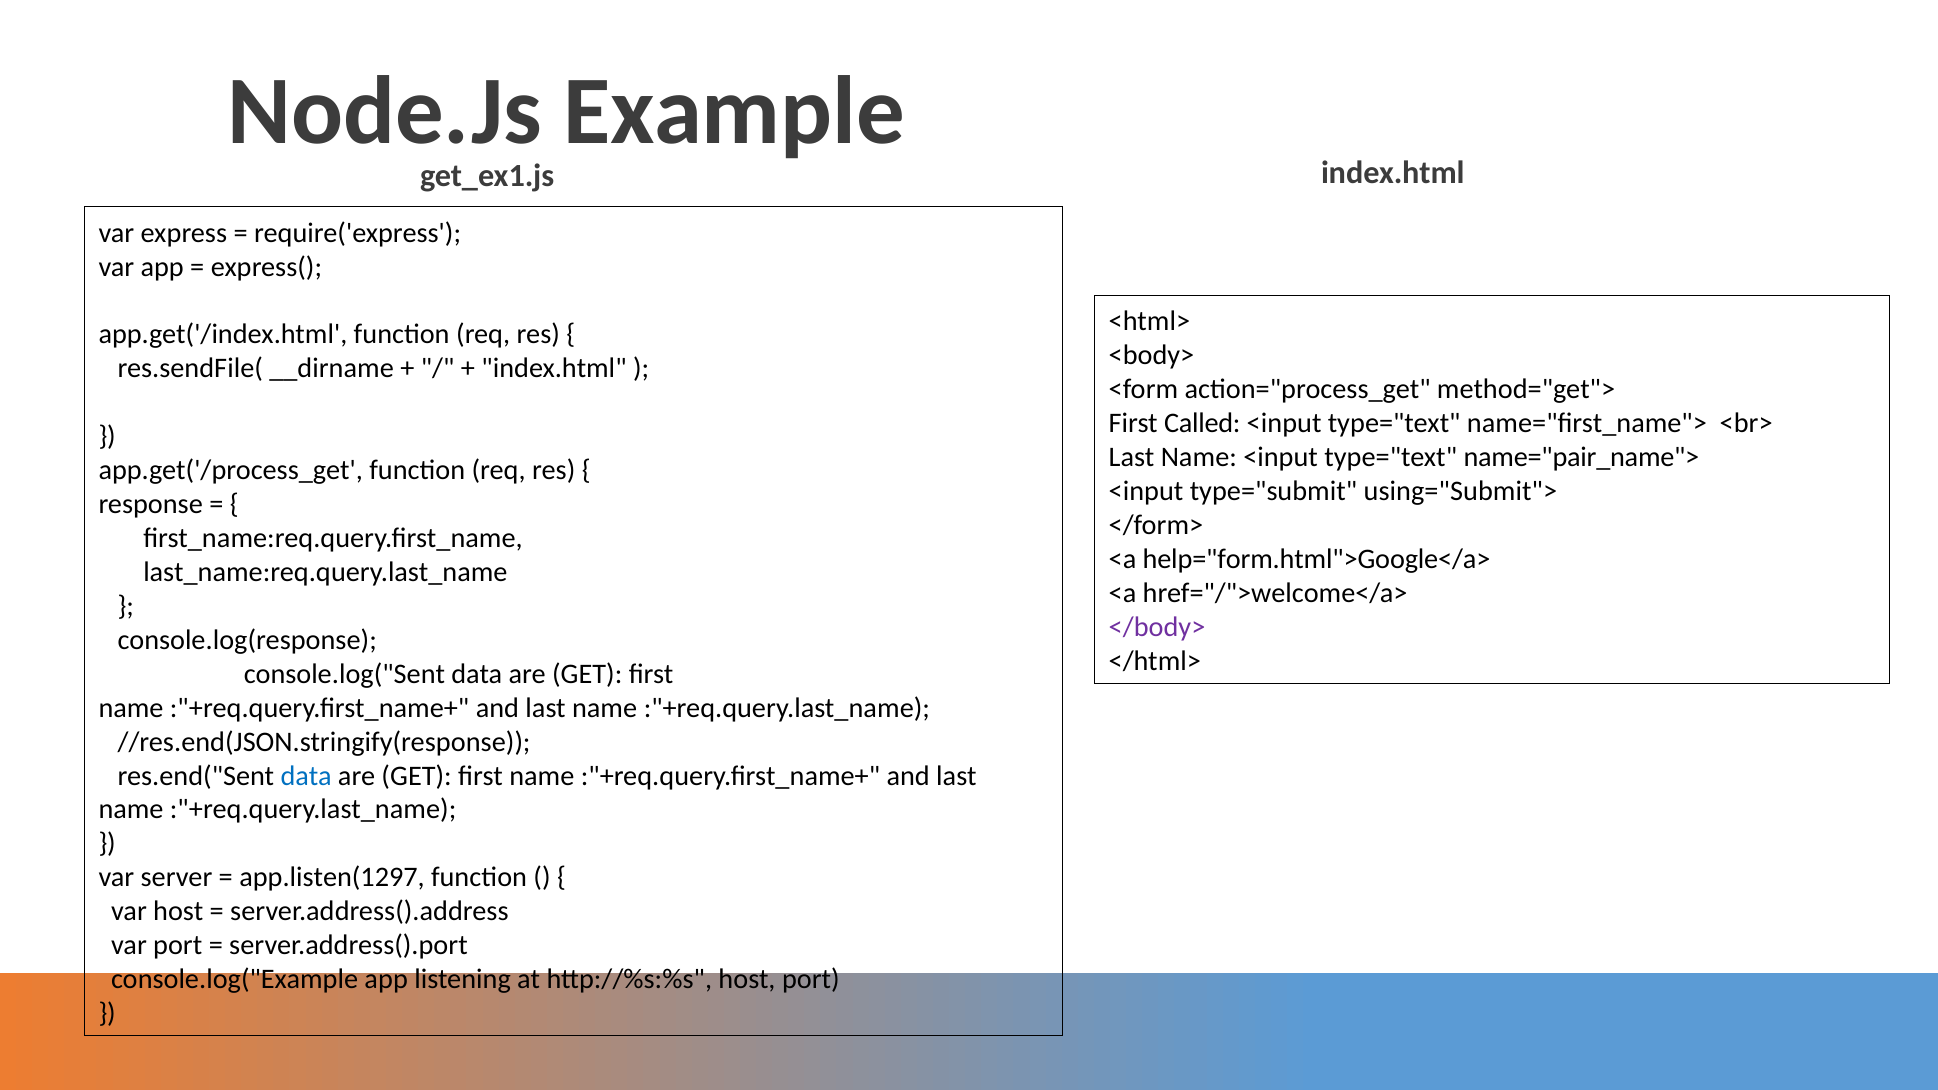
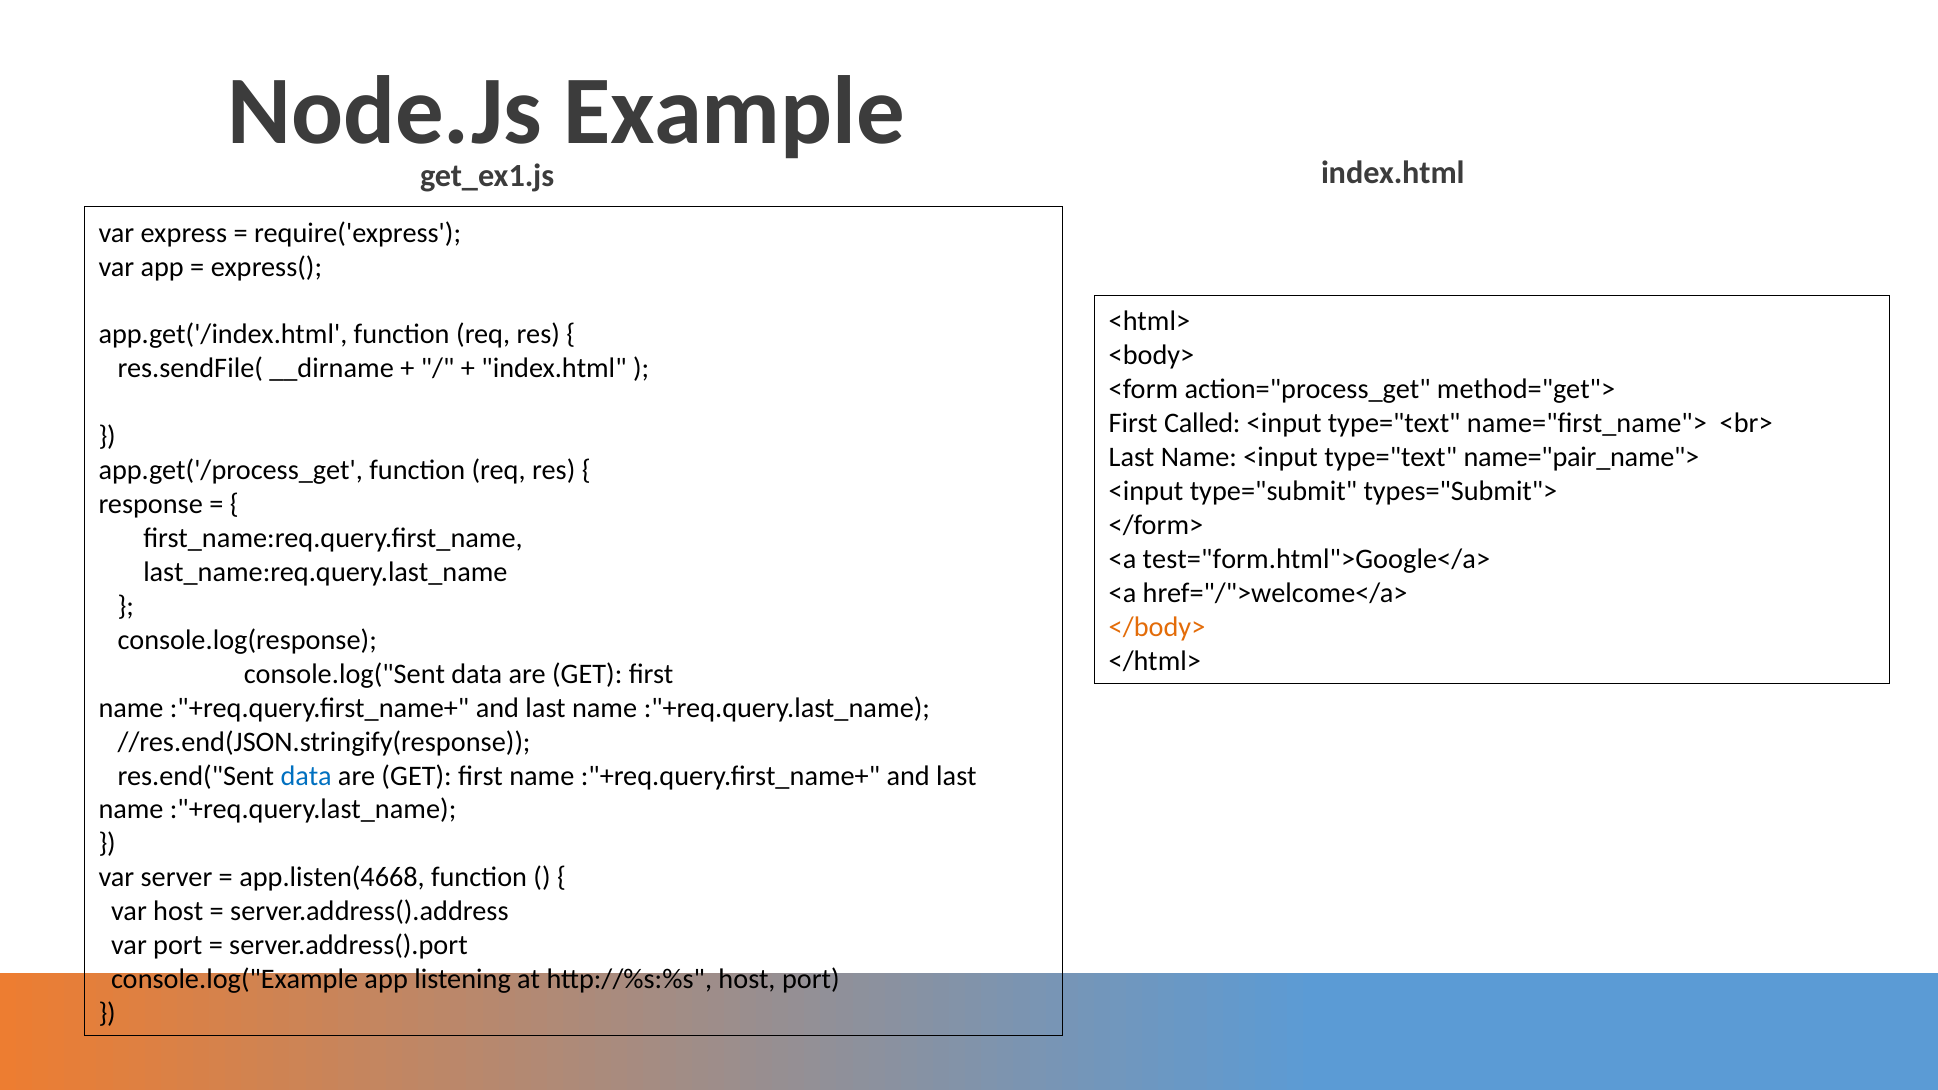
using="Submit">: using="Submit"> -> types="Submit"> (1460, 491)
help="form.html">Google</a>: help="form.html">Google</a> -> test="form.html">Google</a> (1316, 559)
</body> colour: purple -> orange (1157, 627)
app.listen(1297: app.listen(1297 -> app.listen(4668 (332, 878)
